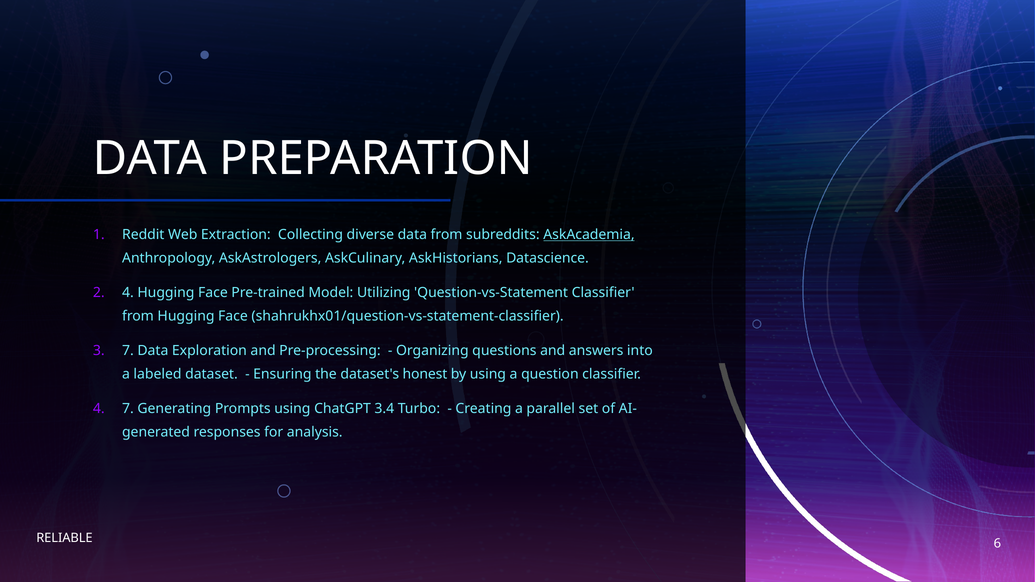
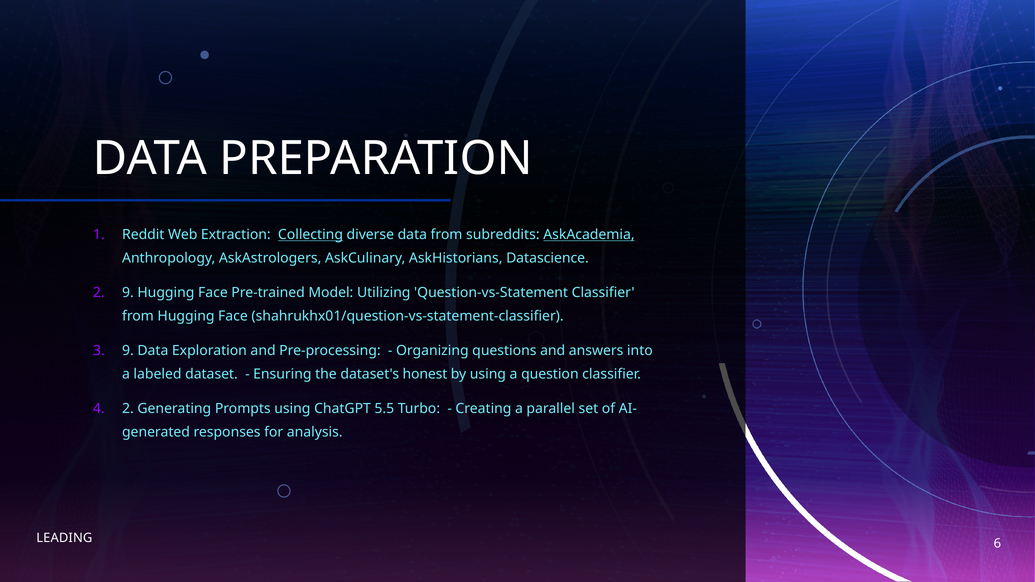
Collecting underline: none -> present (310, 235)
2 4: 4 -> 9 (128, 293)
3 7: 7 -> 9 (128, 351)
4 7: 7 -> 2 (128, 409)
3.4: 3.4 -> 5.5 (384, 409)
RELIABLE: RELIABLE -> LEADING (64, 538)
